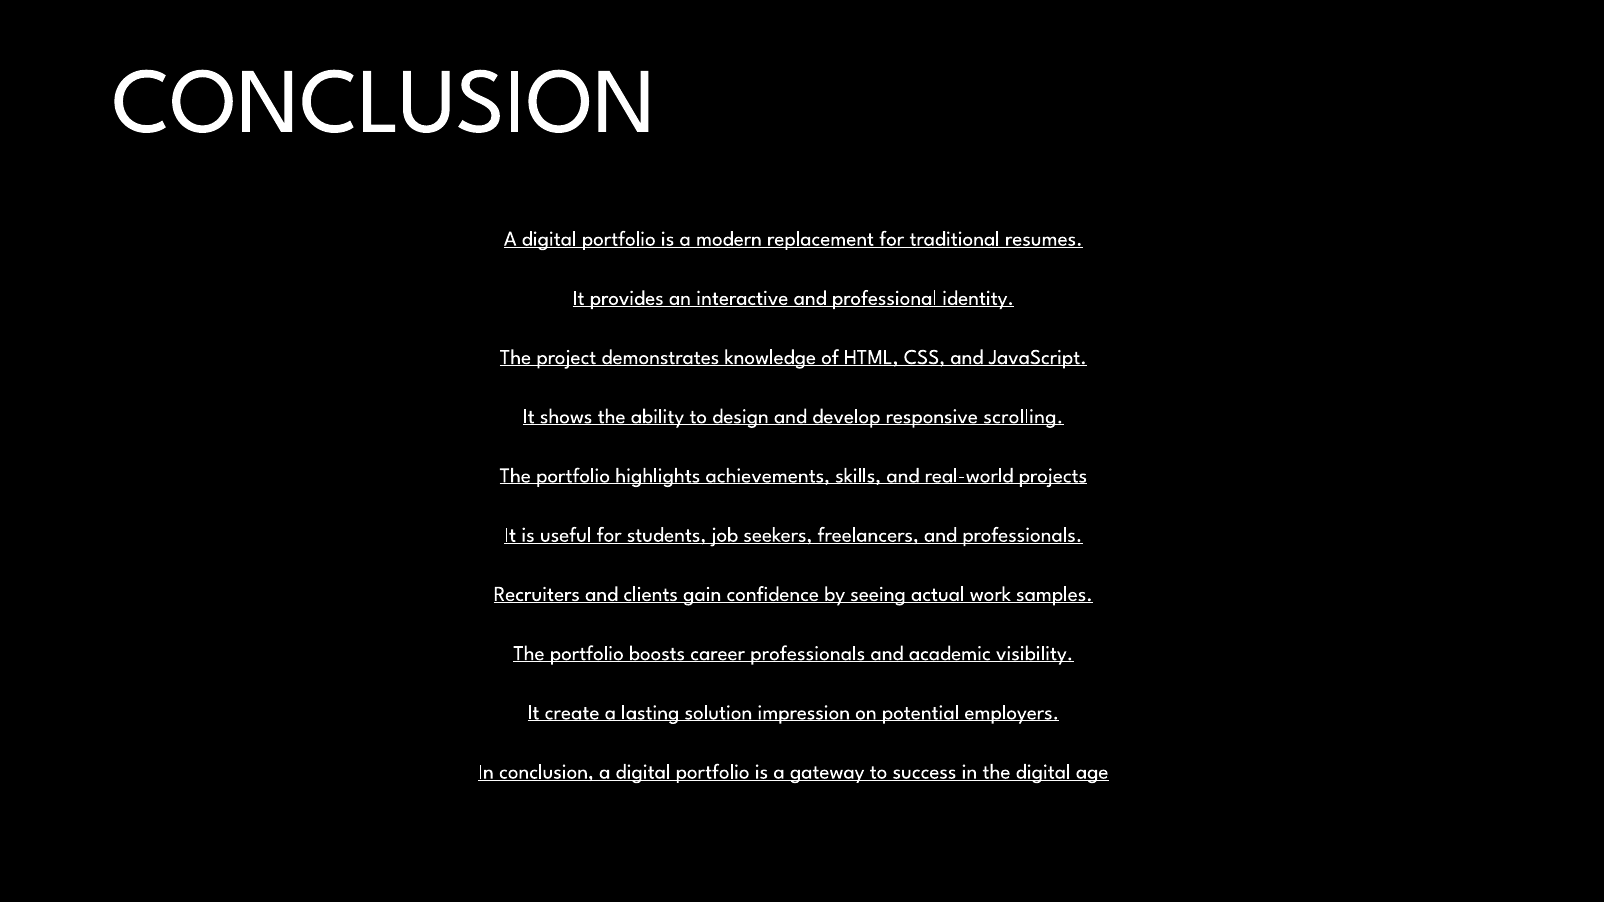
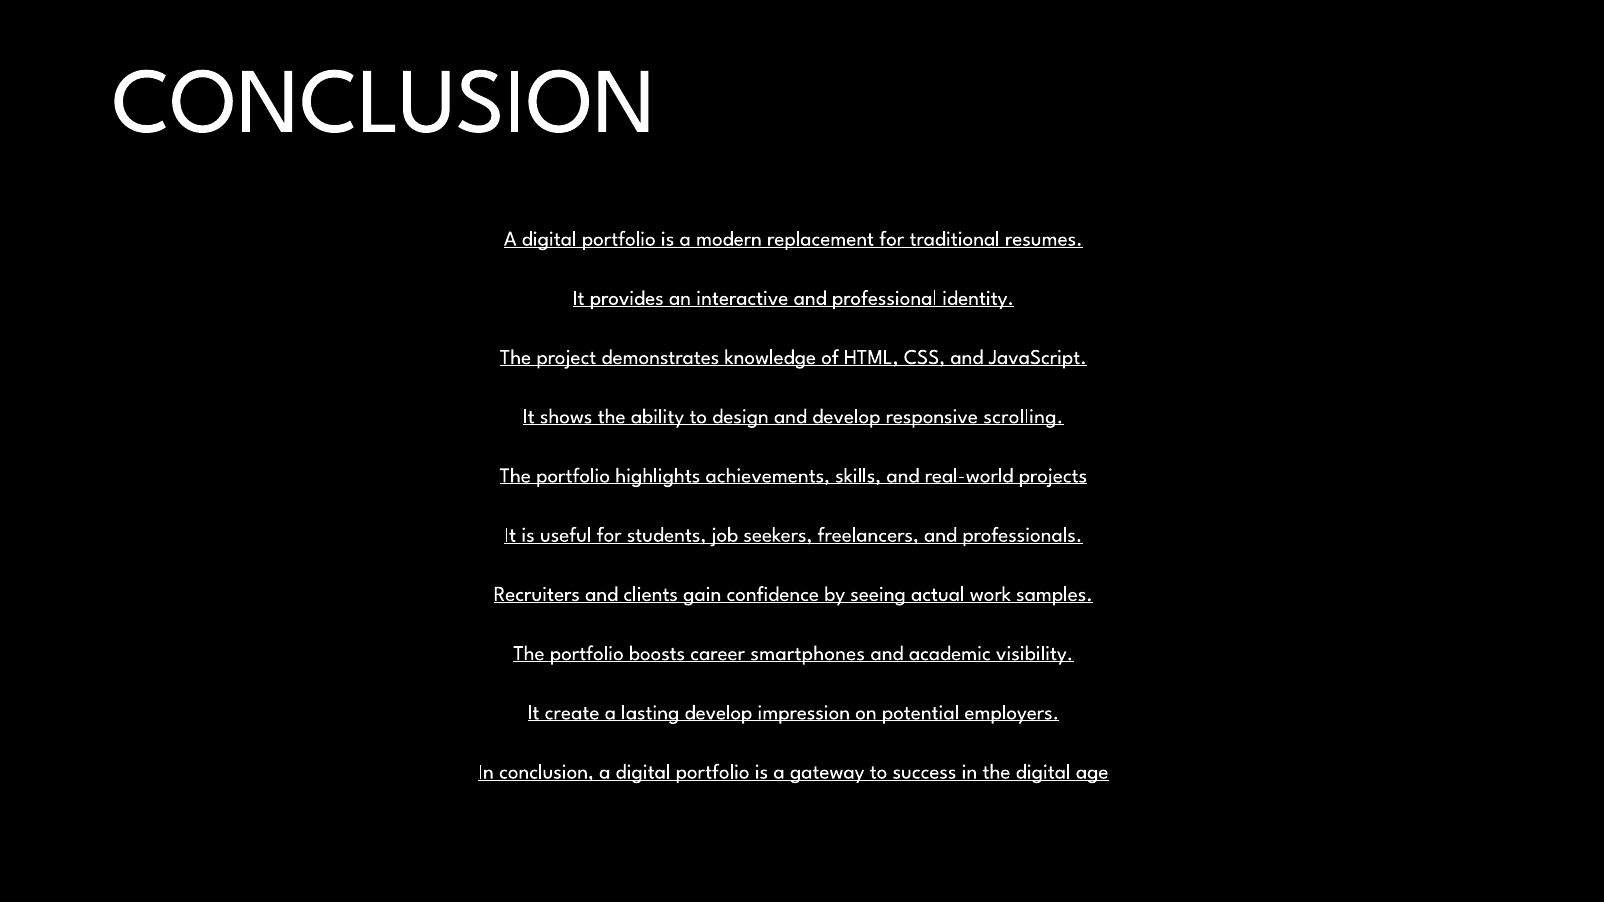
career professionals: professionals -> smartphones (808, 653)
lasting solution: solution -> develop (719, 713)
